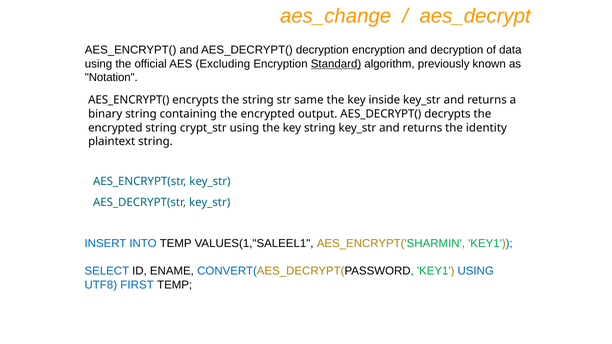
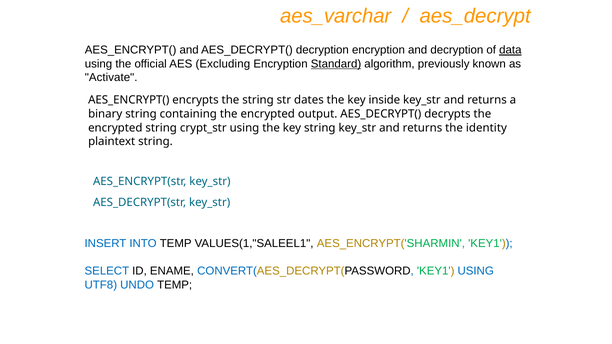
aes_change: aes_change -> aes_varchar (336, 16)
data underline: none -> present (510, 50)
Notation: Notation -> Activate (111, 78)
same: same -> dates (309, 100)
FIRST: FIRST -> UNDO (137, 285)
